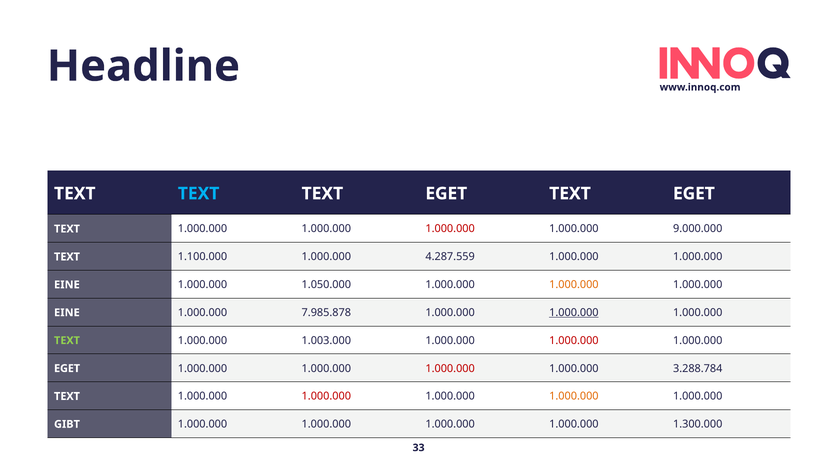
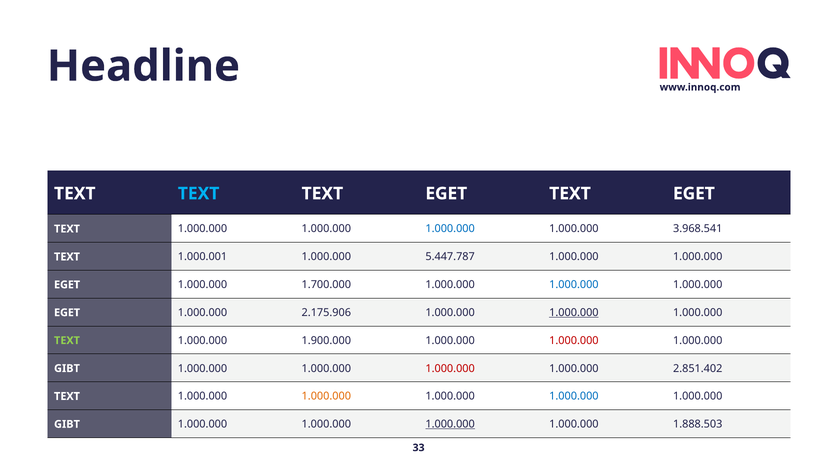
1.000.000 colour: red -> blue (450, 229)
9.000.000: 9.000.000 -> 3.968.541 (698, 229)
1.100.000: 1.100.000 -> 1.000.001 (203, 257)
4.287.559: 4.287.559 -> 5.447.787 (450, 257)
EINE: EINE -> EGET (67, 285)
1.050.000: 1.050.000 -> 1.700.000 (326, 285)
1.000.000 colour: orange -> blue (574, 285)
EINE: EINE -> EGET (67, 312)
7.985.878: 7.985.878 -> 2.175.906 (326, 312)
1.003.000: 1.003.000 -> 1.900.000 (326, 340)
EGET: EGET -> GIBT (67, 368)
3.288.784: 3.288.784 -> 2.851.402 (698, 368)
1.000.000 colour: red -> orange (326, 396)
1.000.000 colour: orange -> blue (574, 396)
1.000.000 underline: none -> present (450, 424)
1.300.000: 1.300.000 -> 1.888.503 (698, 424)
